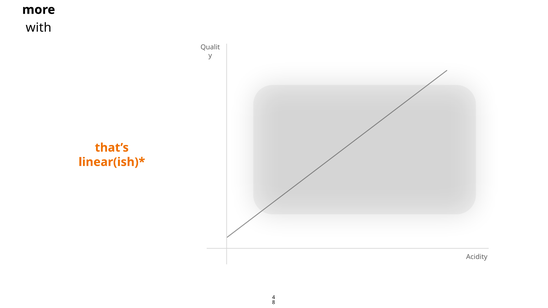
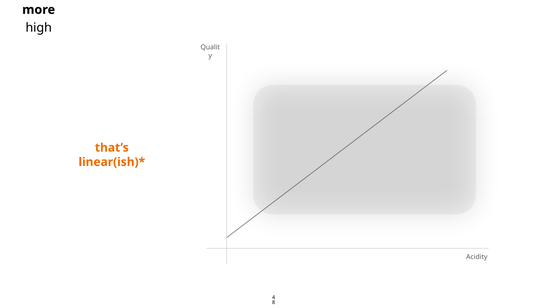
with: with -> high (39, 28)
